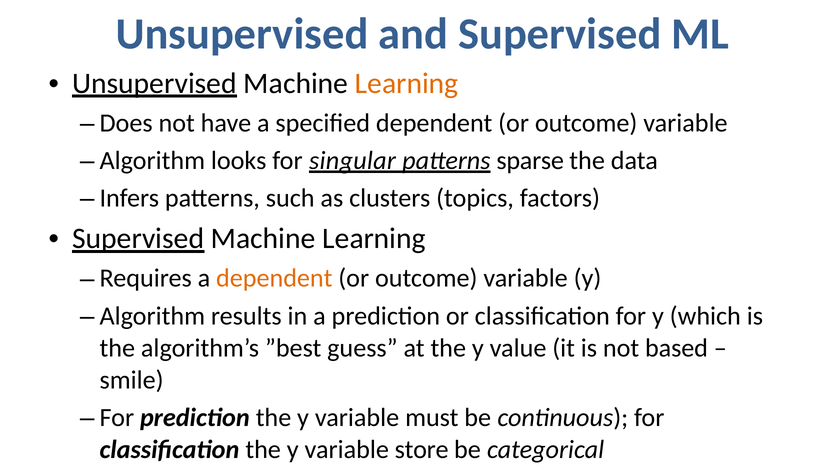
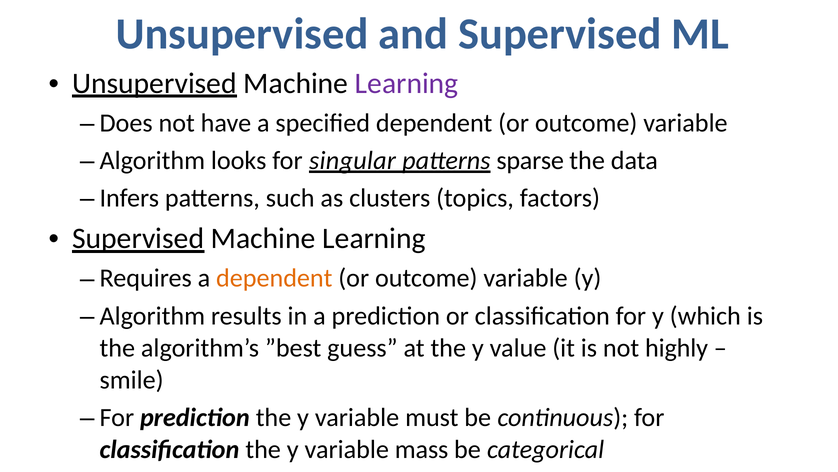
Learning colour: orange -> purple (407, 83)
based: based -> highly (677, 347)
store: store -> mass (422, 449)
